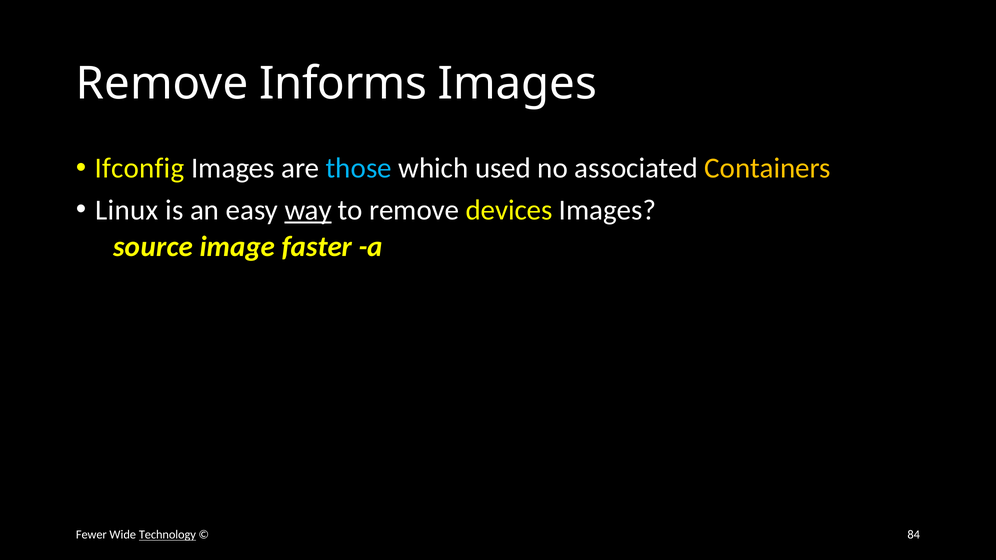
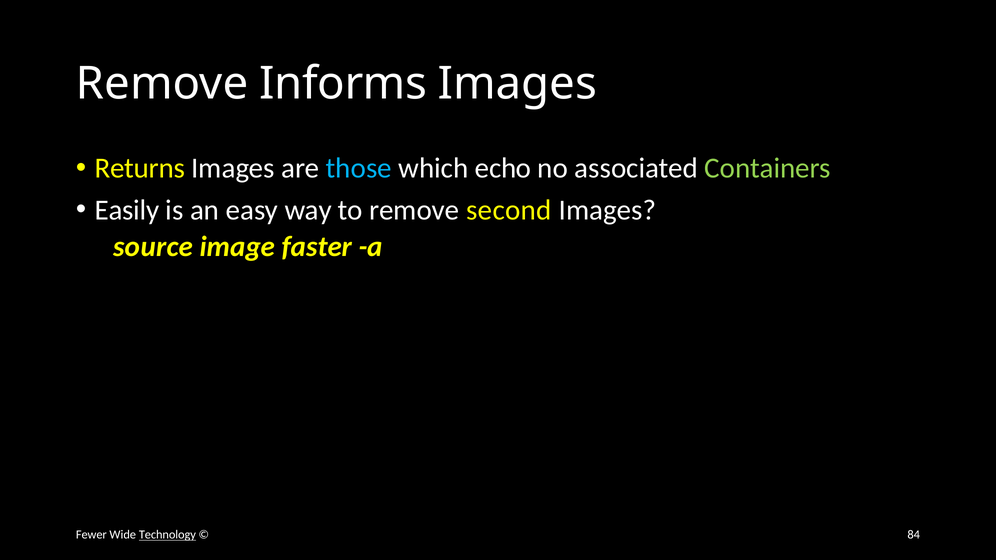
Ifconfig: Ifconfig -> Returns (140, 168)
used: used -> echo (503, 168)
Containers colour: yellow -> light green (768, 168)
Linux: Linux -> Easily (127, 210)
way underline: present -> none (308, 210)
devices: devices -> second (509, 210)
